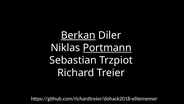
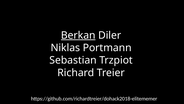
Portmann underline: present -> none (107, 48)
